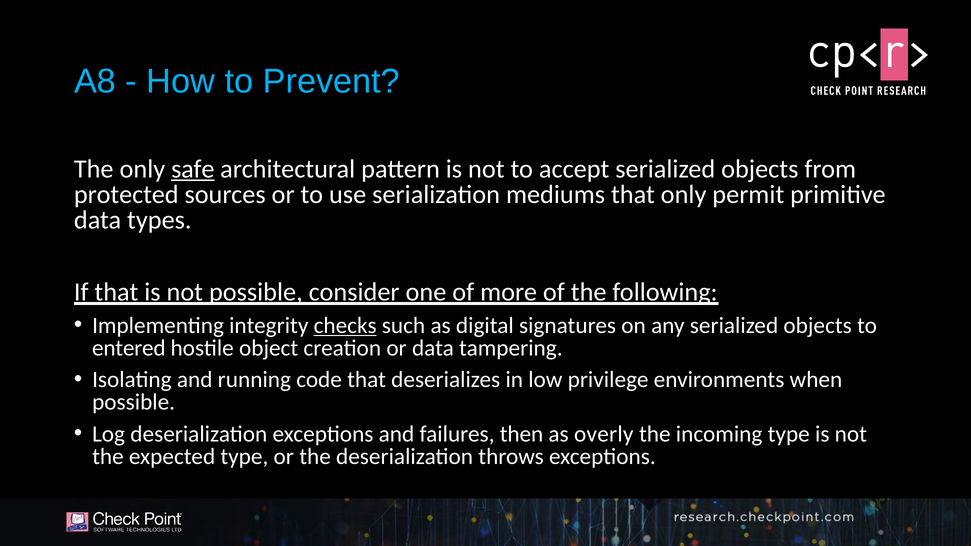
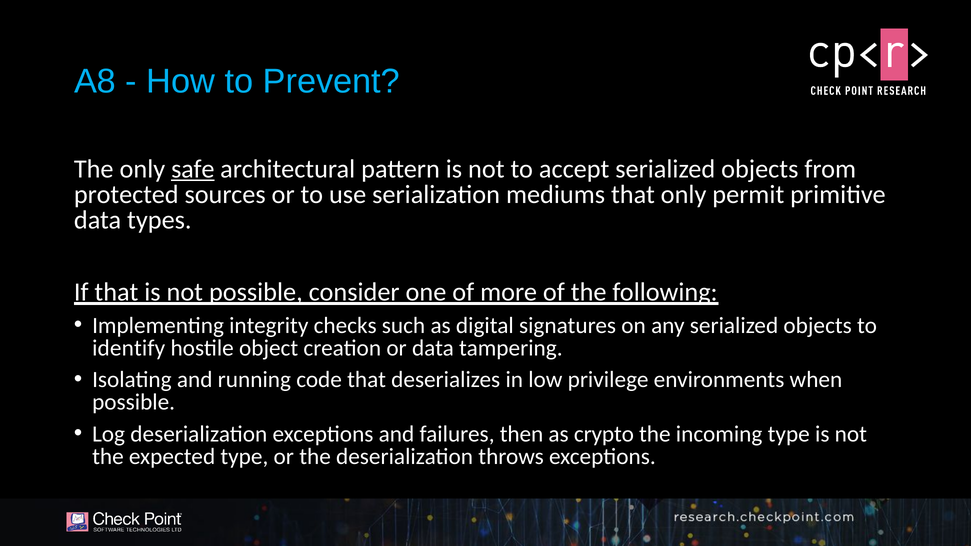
checks underline: present -> none (345, 326)
entered: entered -> identify (129, 348)
overly: overly -> crypto (604, 434)
